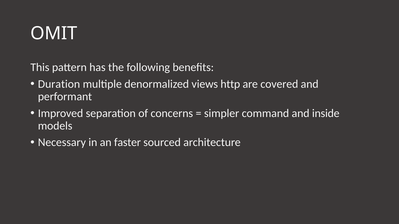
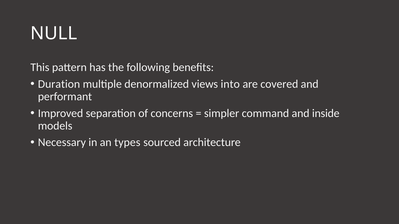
OMIT: OMIT -> NULL (54, 34)
http: http -> into (230, 84)
faster: faster -> types (127, 143)
